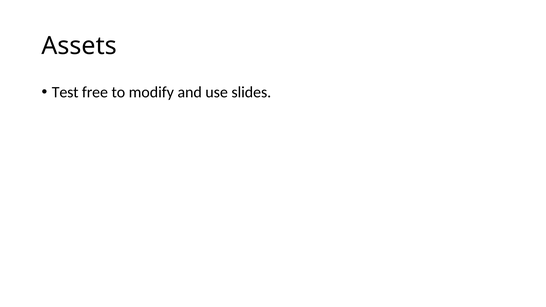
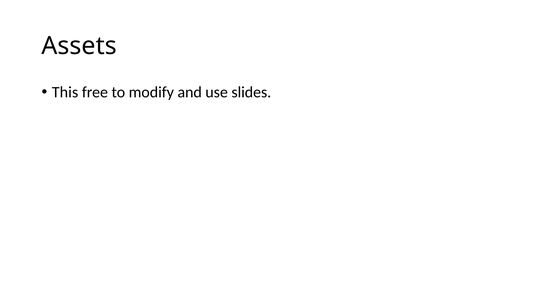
Test: Test -> This (65, 92)
